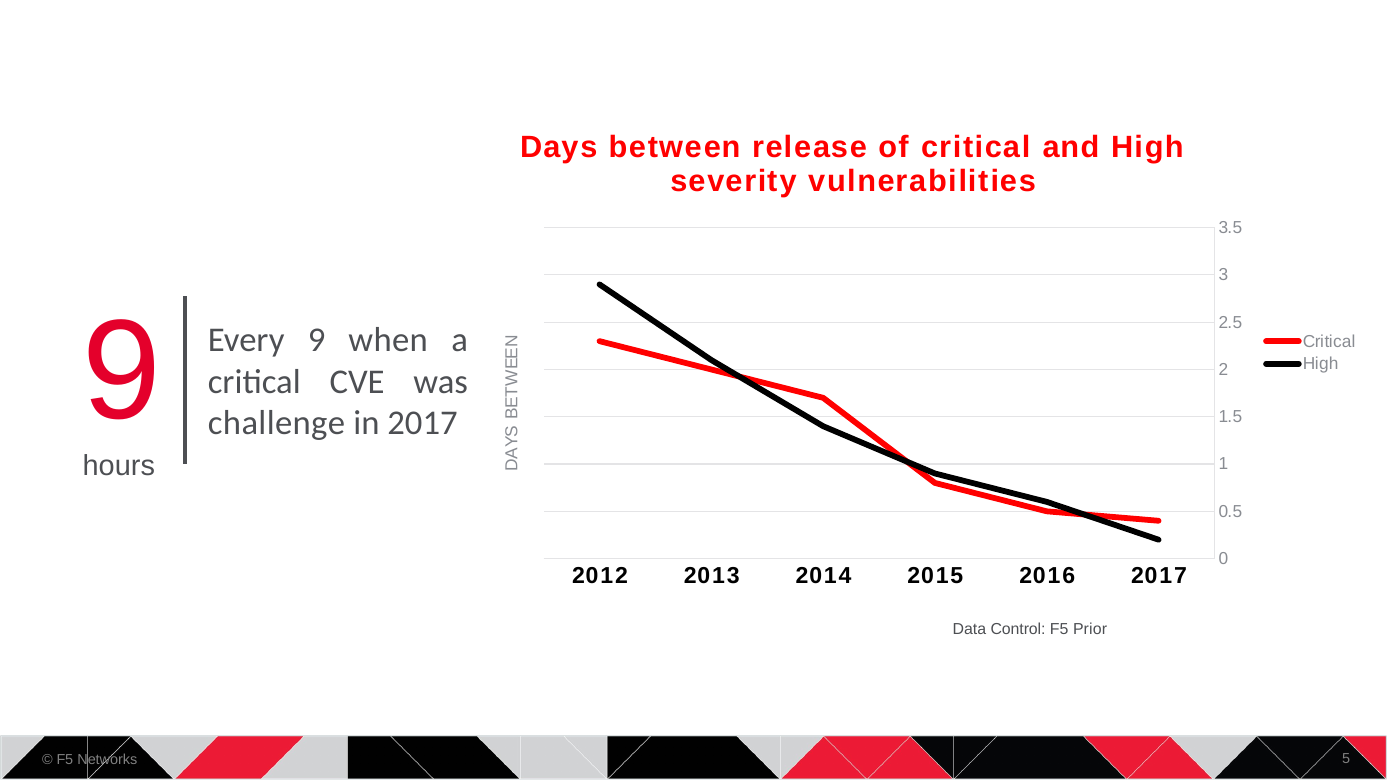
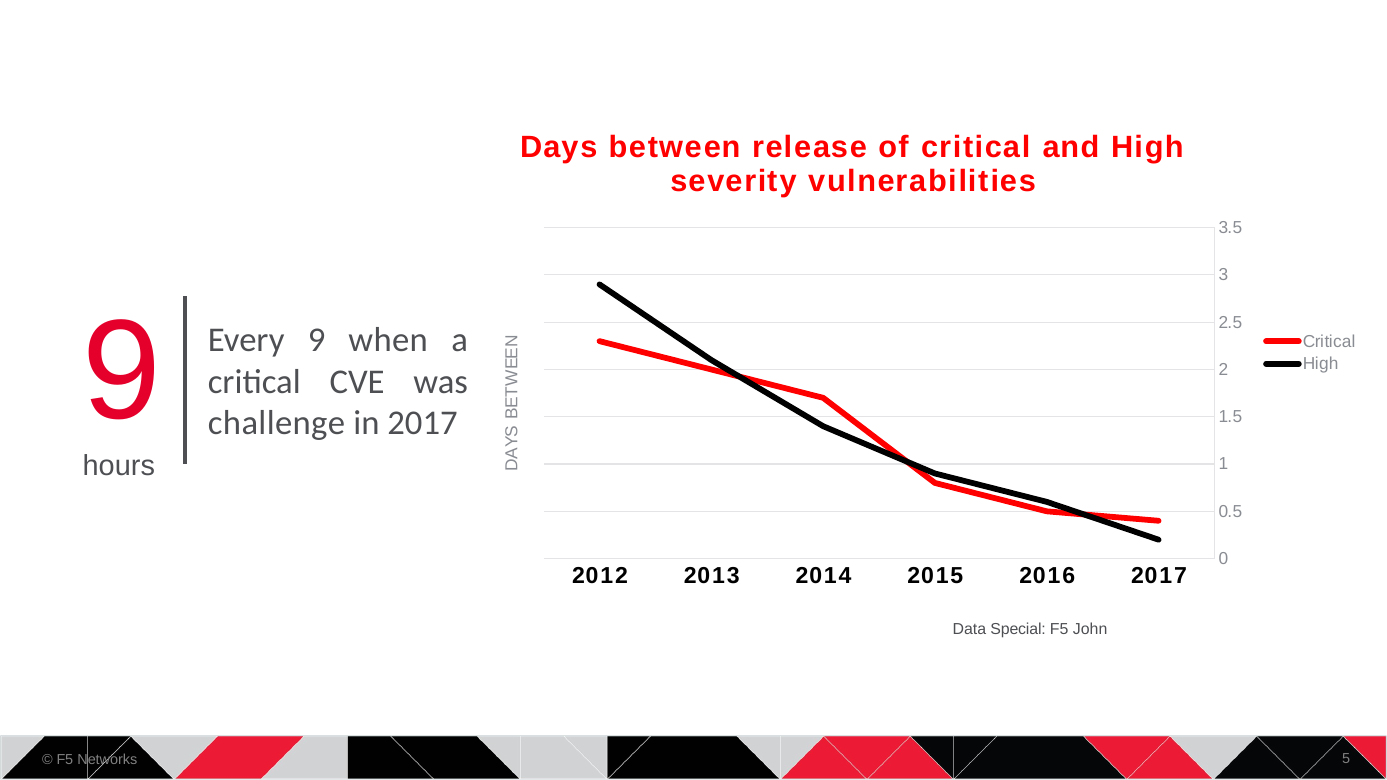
Control: Control -> Special (1018, 629)
Prior: Prior -> John (1090, 629)
